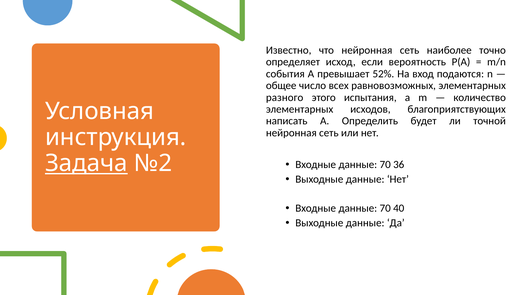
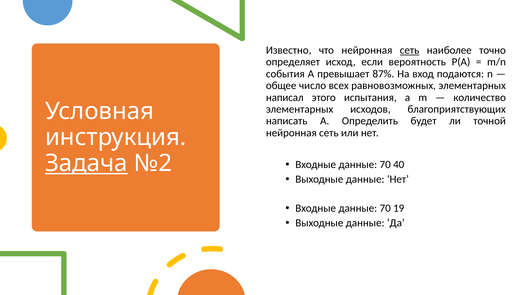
сеть underline: none -> present (410, 50)
52%: 52% -> 87% (383, 74)
разного: разного -> написал (285, 97)
36: 36 -> 40 (399, 165)
40: 40 -> 19 (399, 208)
